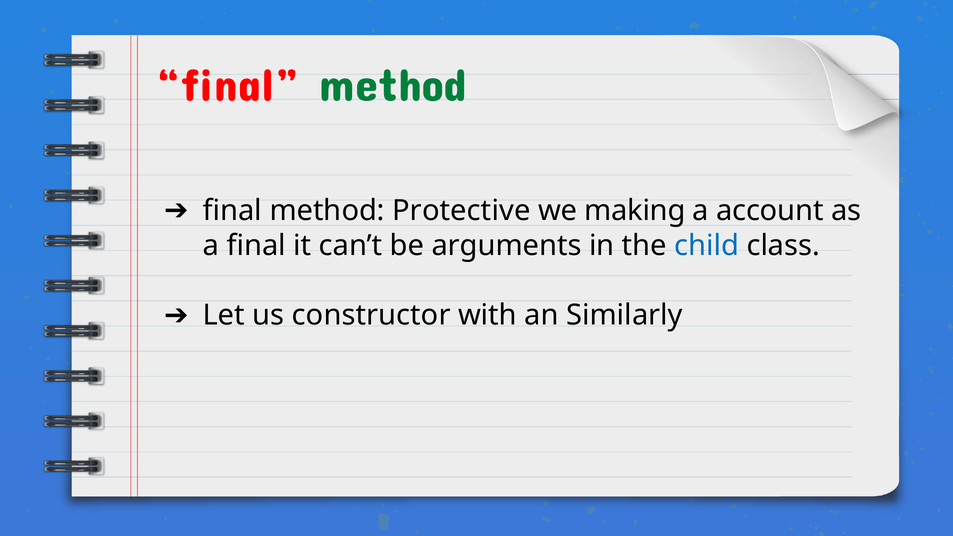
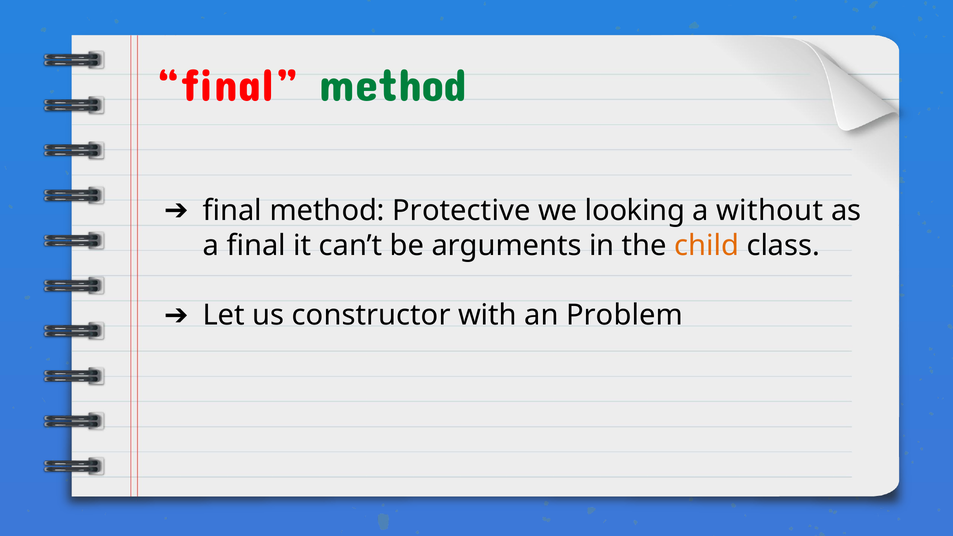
making: making -> looking (635, 211)
account: account -> without (770, 211)
child colour: blue -> orange (707, 246)
Similarly: Similarly -> Problem (624, 315)
